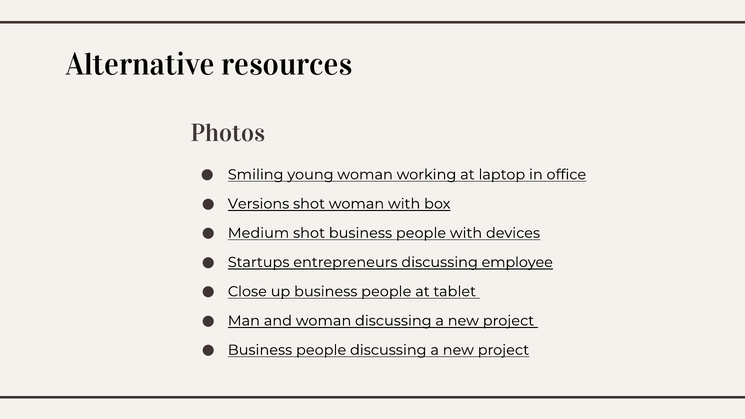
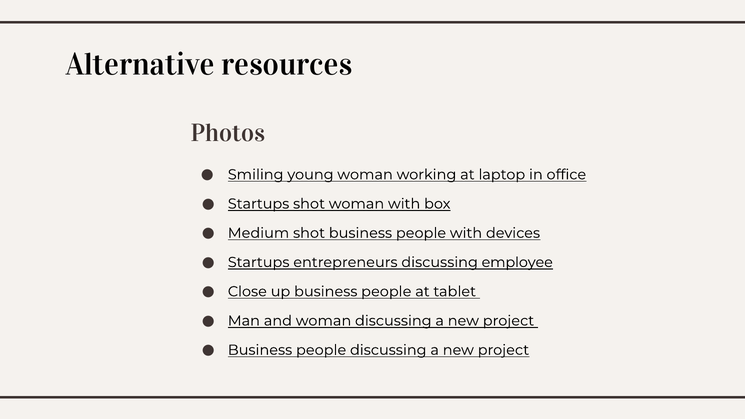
Versions: Versions -> Startups (259, 204)
